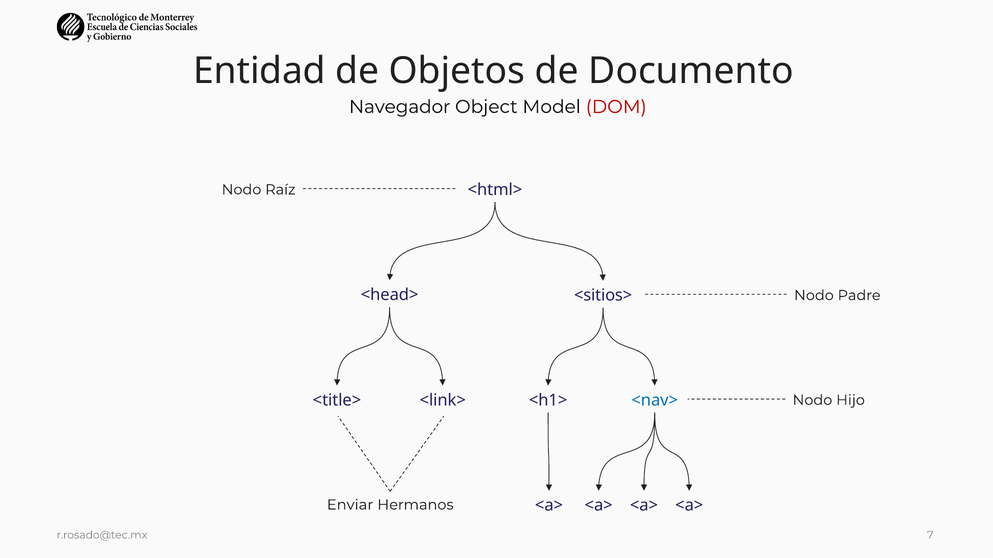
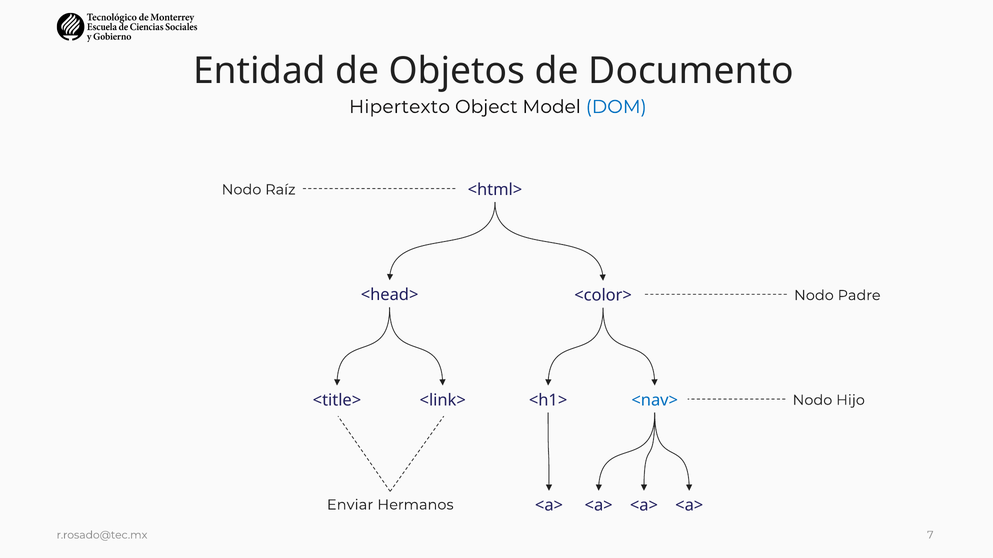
Navegador: Navegador -> Hipertexto (400, 107)
DOM colour: red -> blue (616, 107)
<sitios>: <sitios> -> <color> (603, 296)
